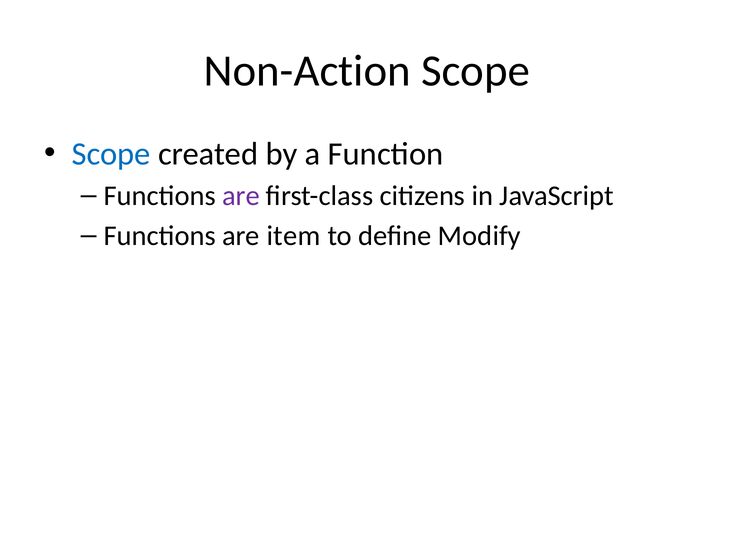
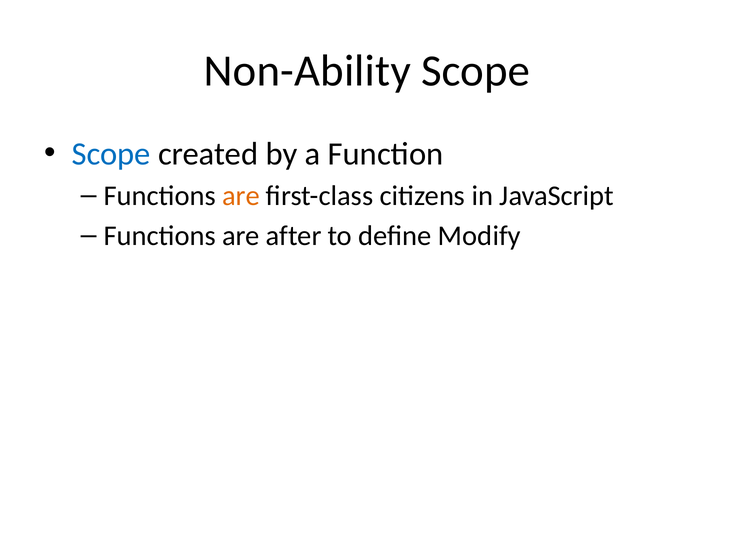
Non-Action: Non-Action -> Non-Ability (307, 71)
are colour: purple -> orange (241, 196)
item: item -> after (294, 236)
